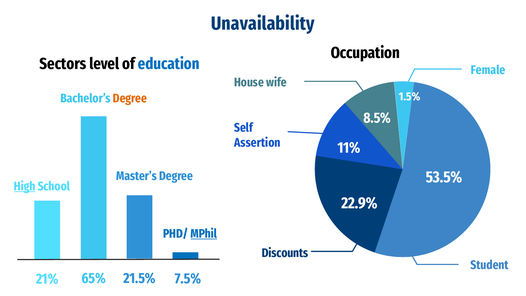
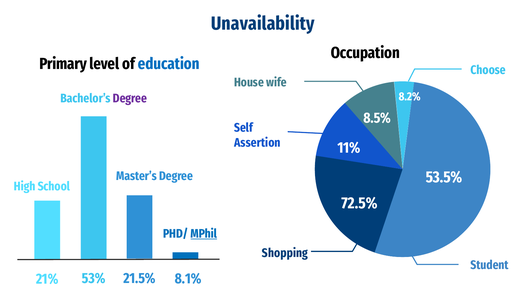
Sectors: Sectors -> Primary (63, 64)
Female: Female -> Choose (488, 70)
1.5%: 1.5% -> 8.2% (410, 97)
Degree colour: orange -> purple (130, 98)
High underline: present -> none (25, 186)
22.9%: 22.9% -> 72.5% (360, 203)
Discounts: Discounts -> Shopping (285, 253)
7.5%: 7.5% -> 8.1% (188, 279)
65%: 65% -> 53% (94, 278)
